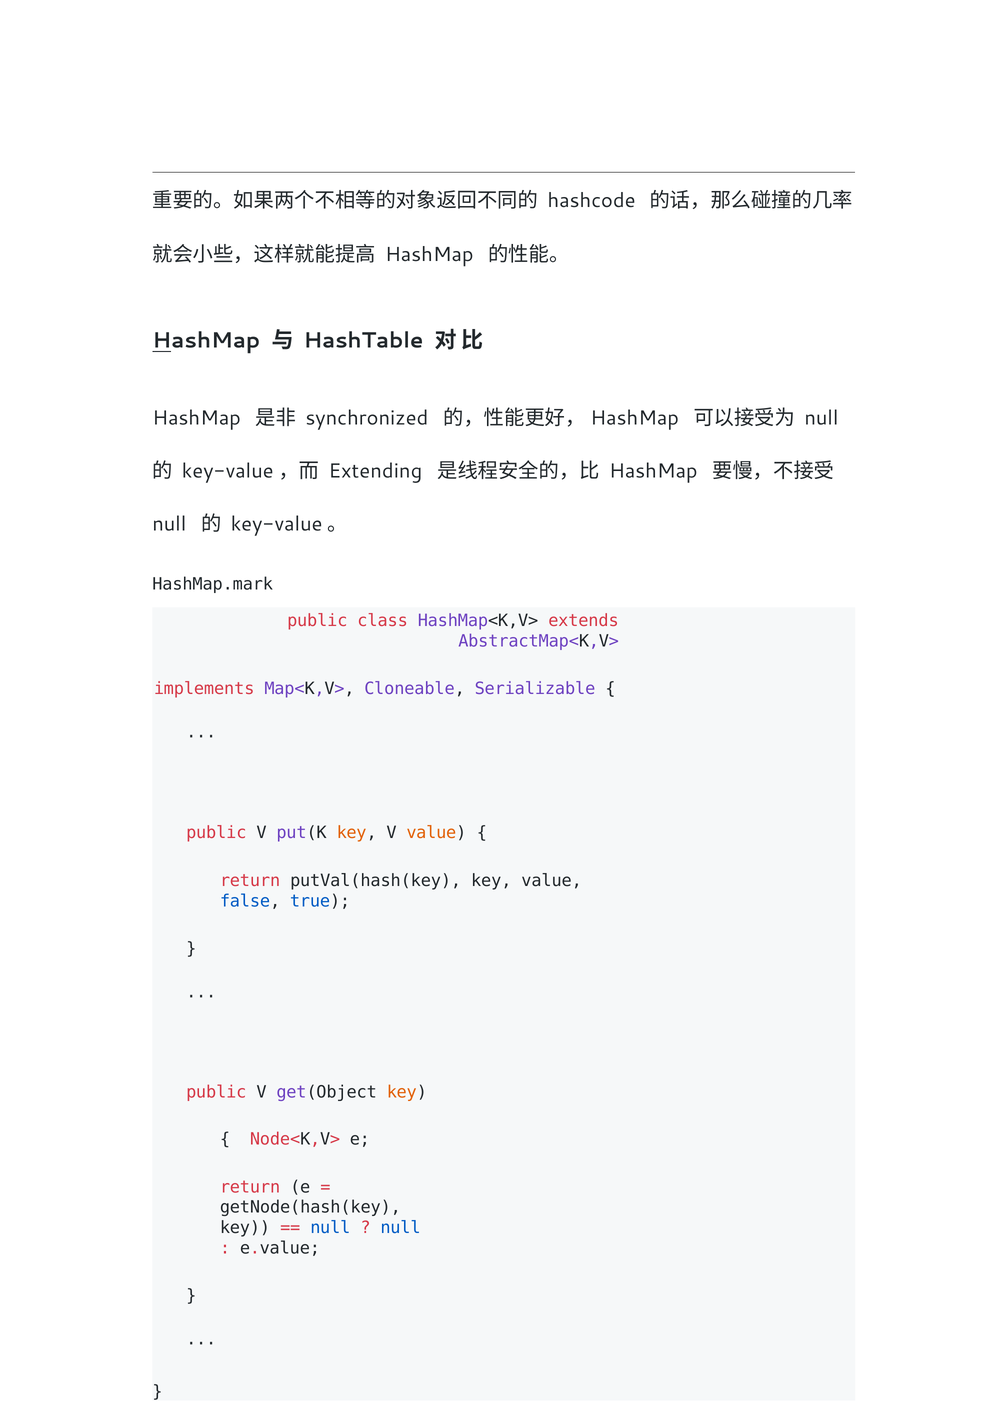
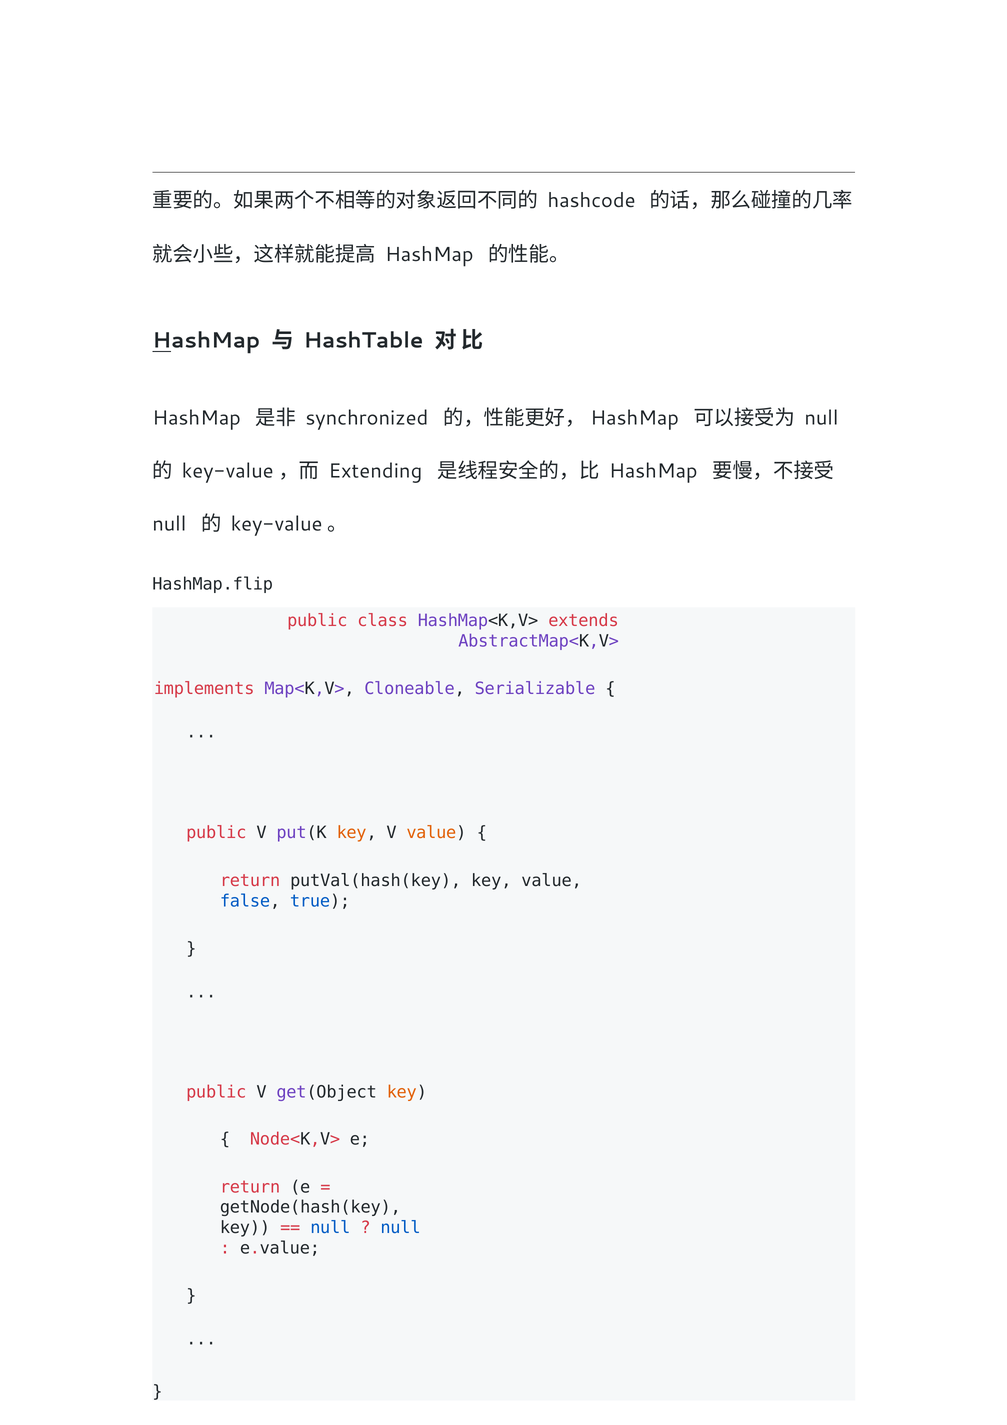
HashMap.mark: HashMap.mark -> HashMap.flip (213, 584)
